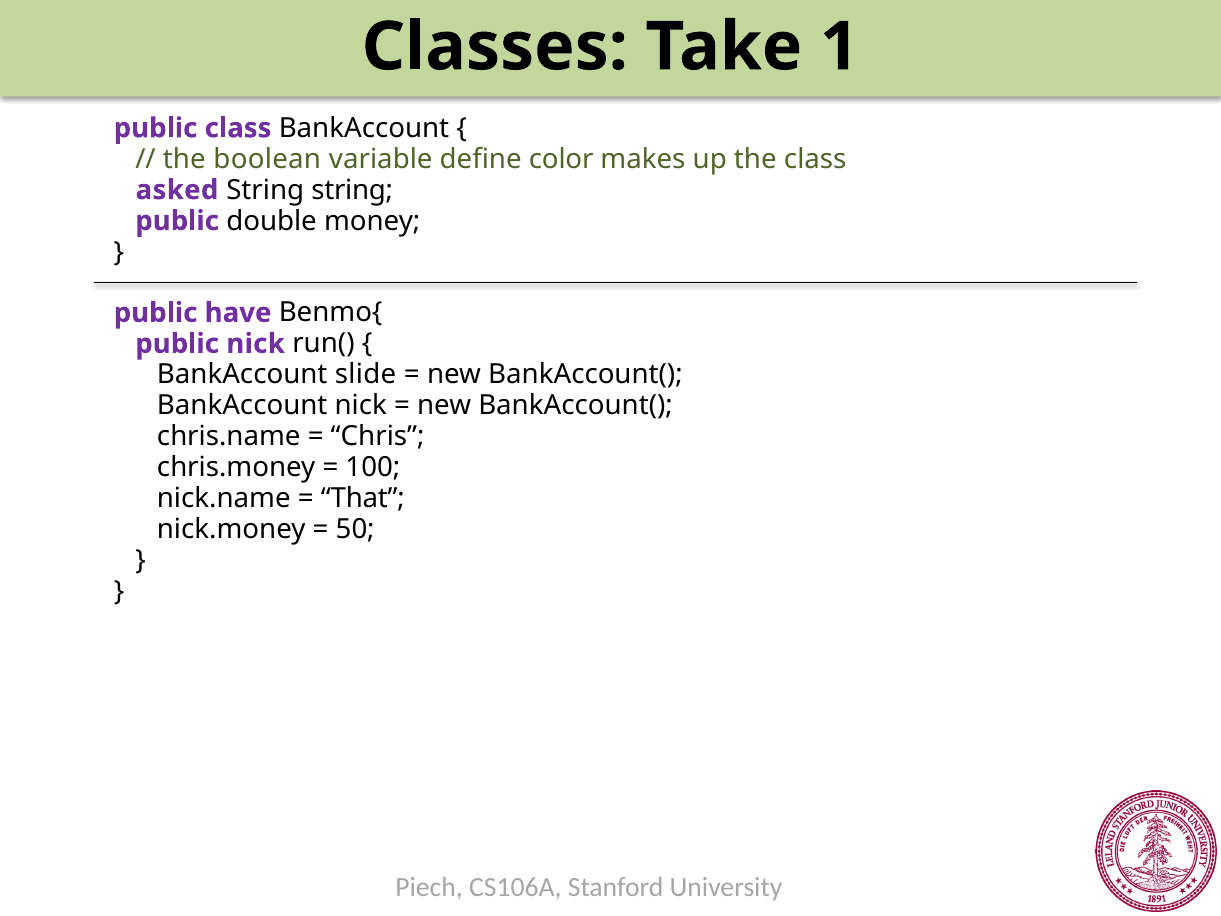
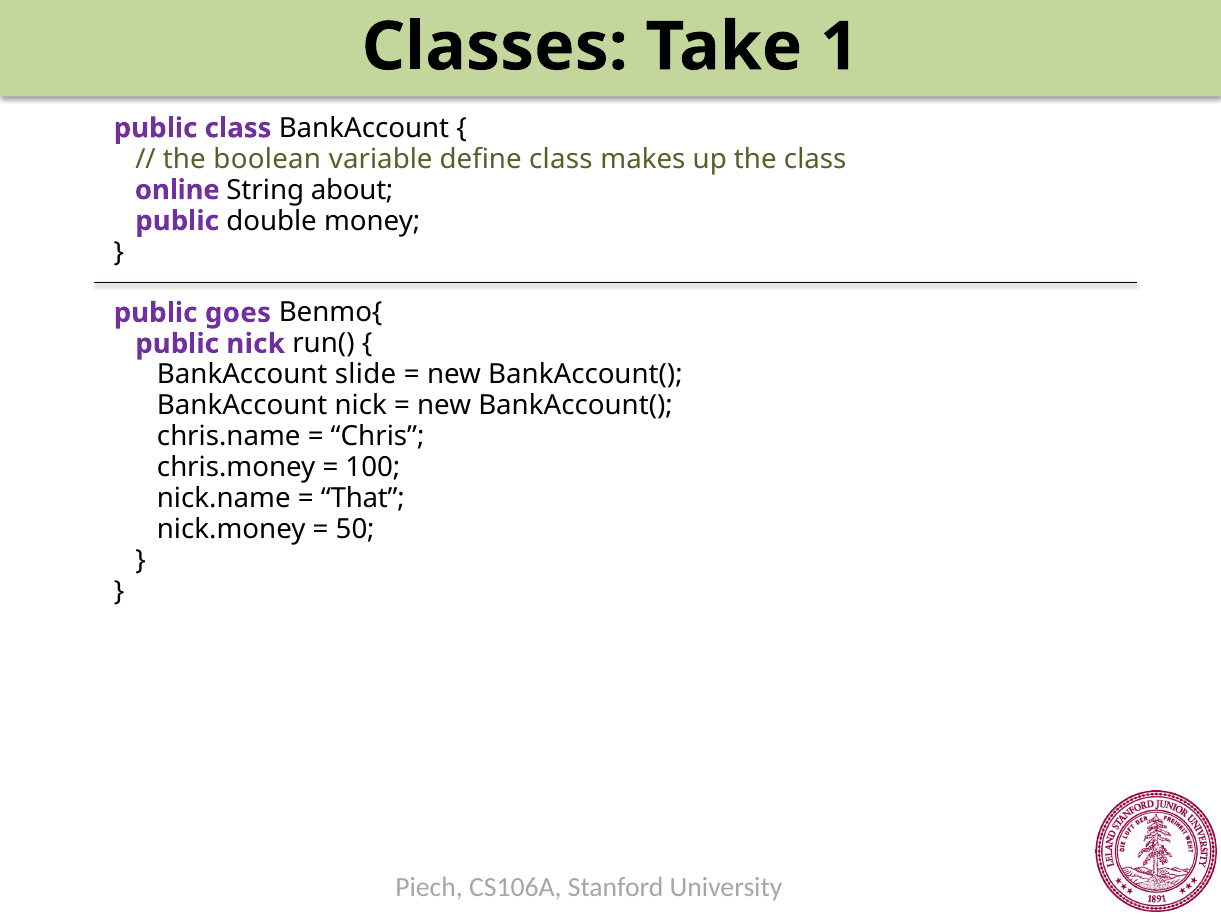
define color: color -> class (561, 159)
asked: asked -> online (177, 190)
String string: string -> about (352, 190)
have: have -> goes (238, 313)
